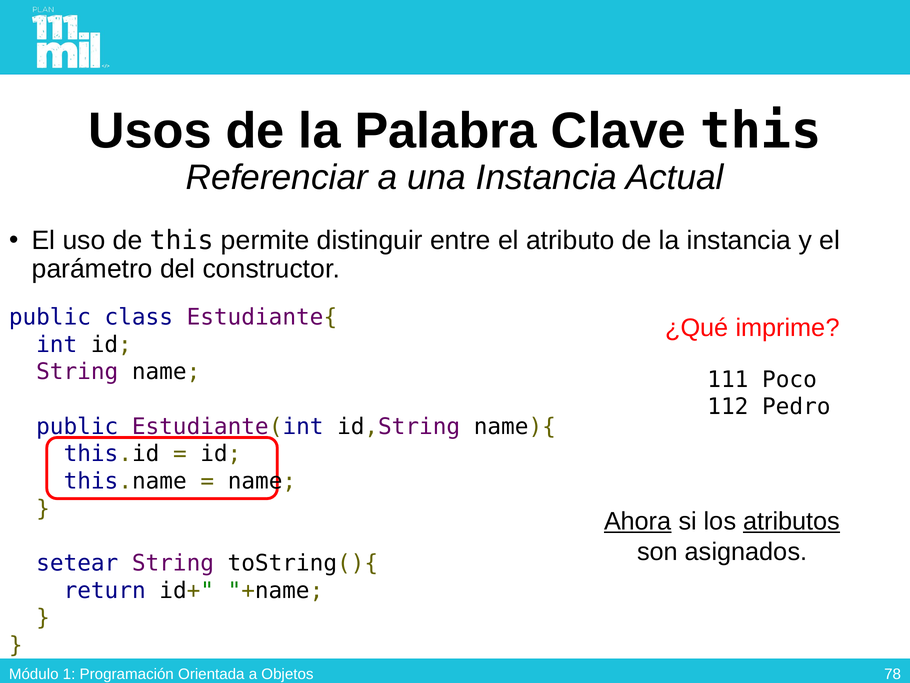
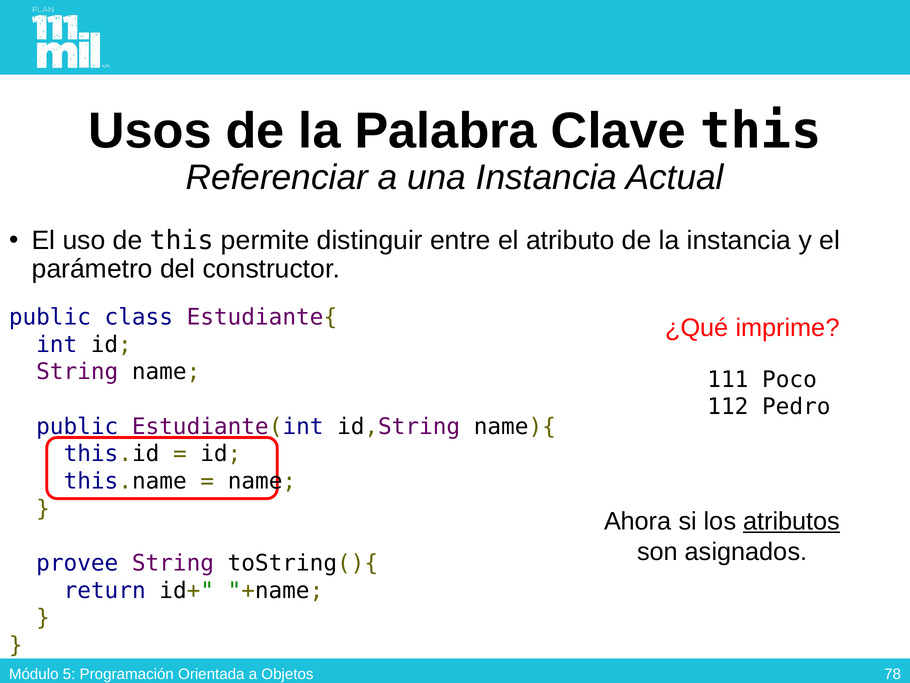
Ahora underline: present -> none (638, 521)
setear: setear -> provee (77, 563)
1: 1 -> 5 (69, 674)
